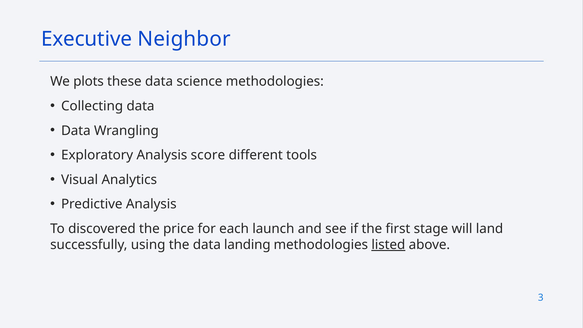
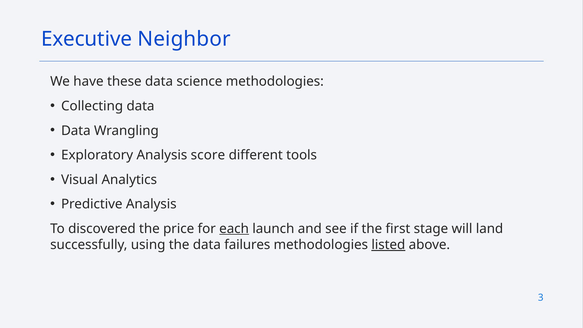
plots: plots -> have (88, 82)
each underline: none -> present (234, 229)
landing: landing -> failures (247, 245)
